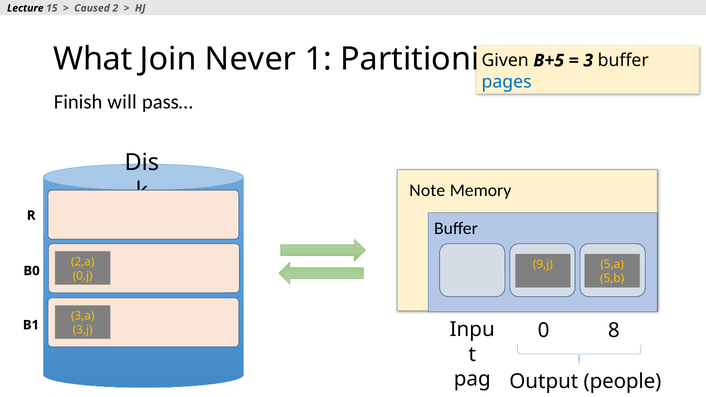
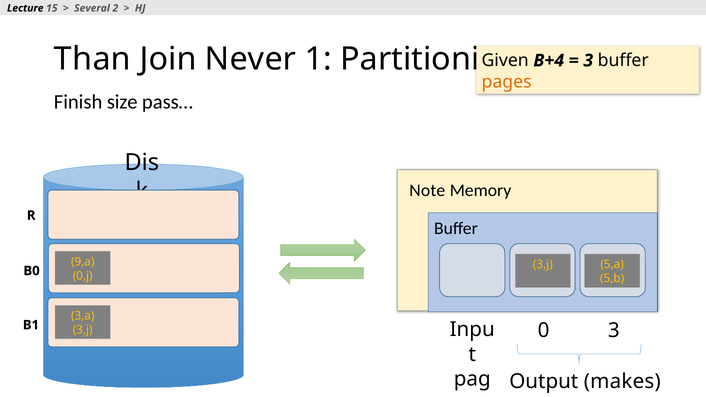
Caused: Caused -> Several (92, 8)
What: What -> Than (92, 59)
B+5: B+5 -> B+4 (549, 61)
pages colour: blue -> orange (507, 82)
will: will -> size (122, 102)
2,a: 2,a -> 9,a (83, 262)
9,j: 9,j -> 3,j (543, 265)
0 8: 8 -> 3 (614, 330)
people: people -> makes (622, 381)
